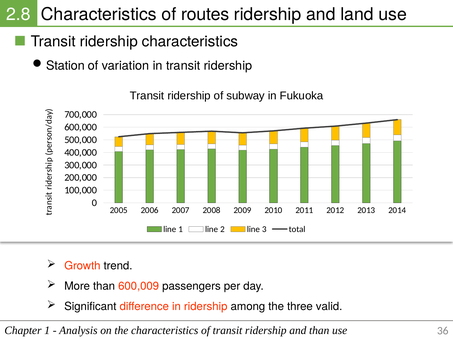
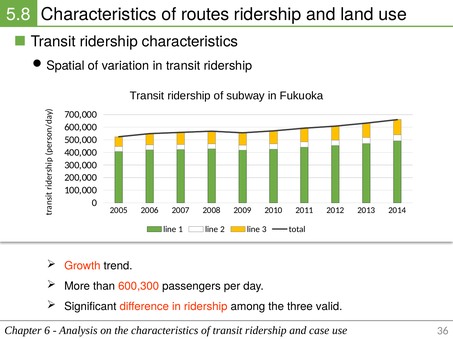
2.8: 2.8 -> 5.8 (18, 14)
Station: Station -> Spatial (66, 66)
600,009: 600,009 -> 600,300 (139, 287)
Chapter 1: 1 -> 6 (47, 331)
and than: than -> case (319, 331)
